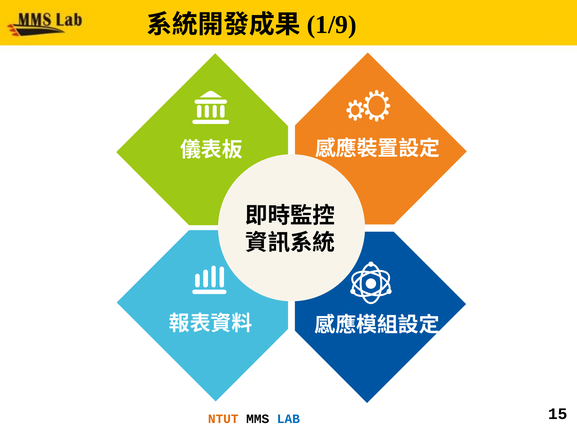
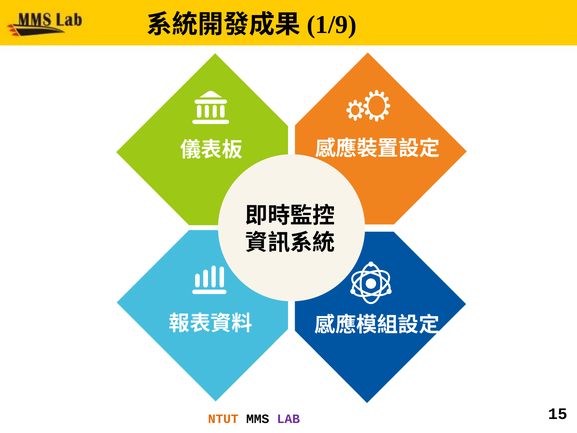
LAB colour: blue -> purple (288, 419)
